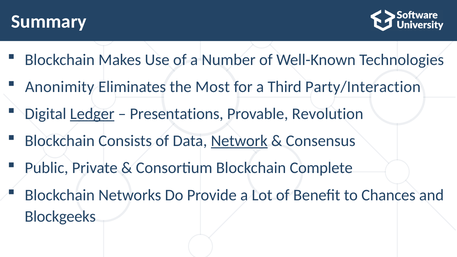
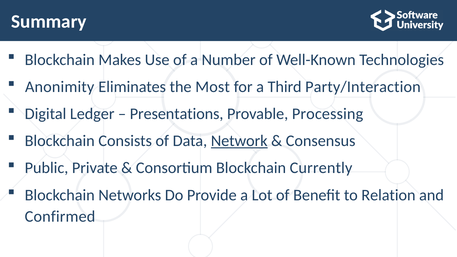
Ledger underline: present -> none (92, 114)
Revolution: Revolution -> Processing (328, 114)
Complete: Complete -> Currently (321, 168)
Chances: Chances -> Relation (388, 195)
Blockgeeks: Blockgeeks -> Confirmed (60, 216)
